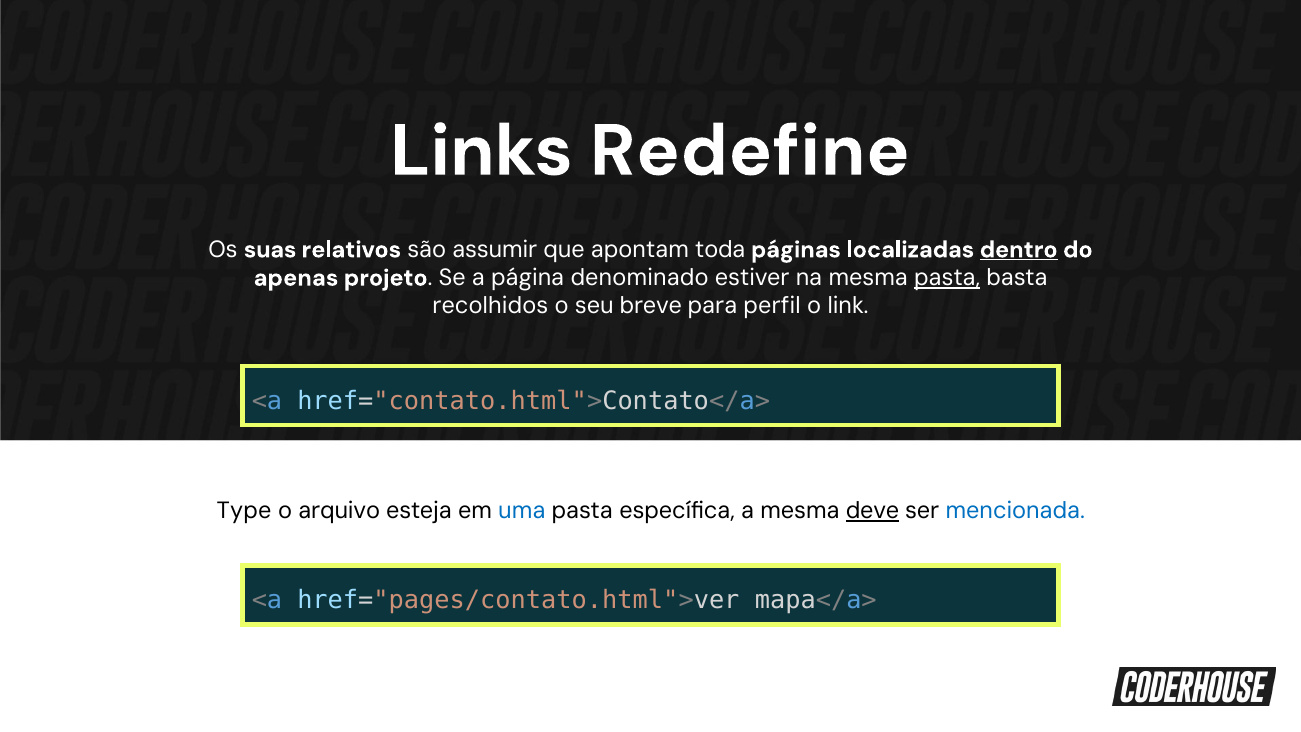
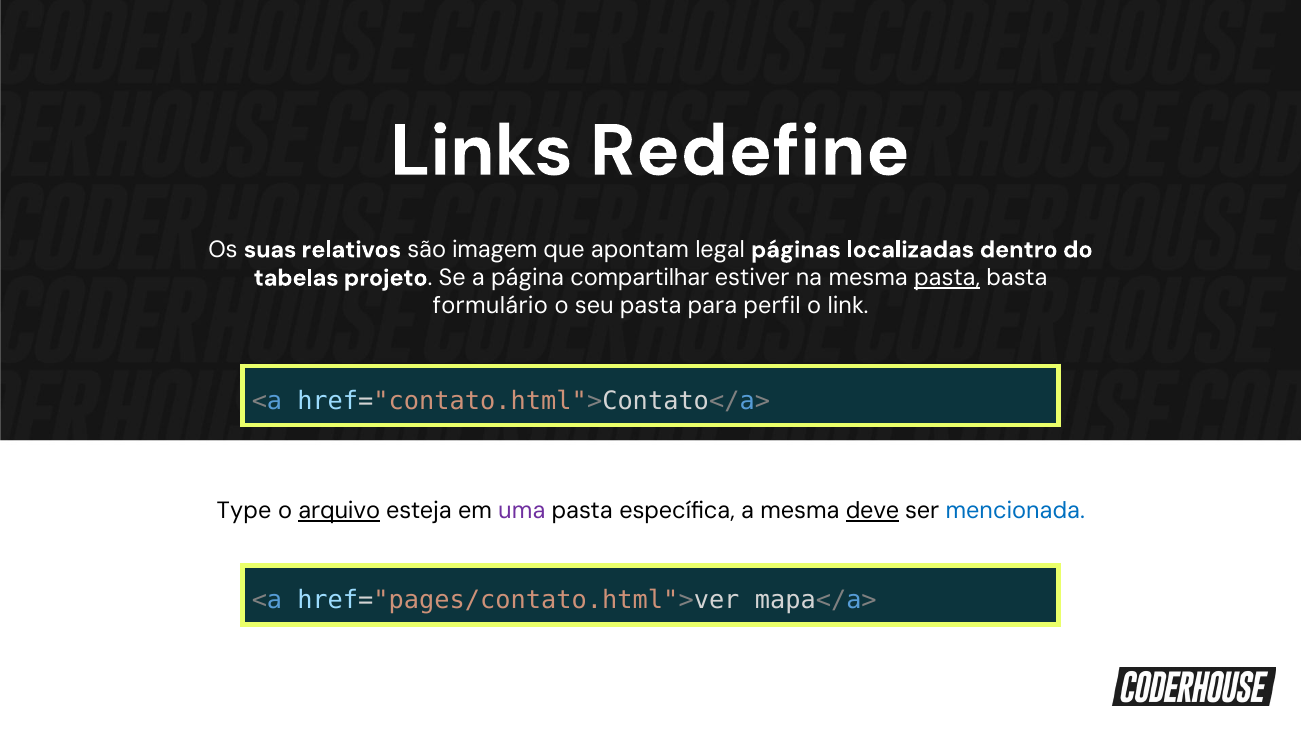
assumir: assumir -> imagem (495, 250)
toda: toda -> legal (720, 250)
dentro underline: present -> none (1019, 250)
apenas: apenas -> tabelas (296, 278)
denominado: denominado -> compartilhar (640, 278)
recolhidos: recolhidos -> formulário (490, 306)
seu breve: breve -> pasta (651, 306)
arquivo underline: none -> present (339, 511)
uma colour: blue -> purple (522, 511)
